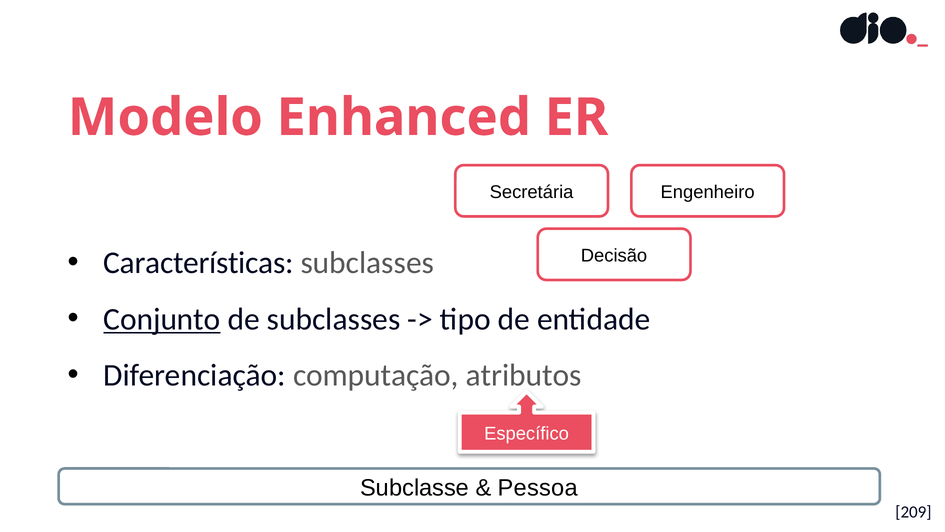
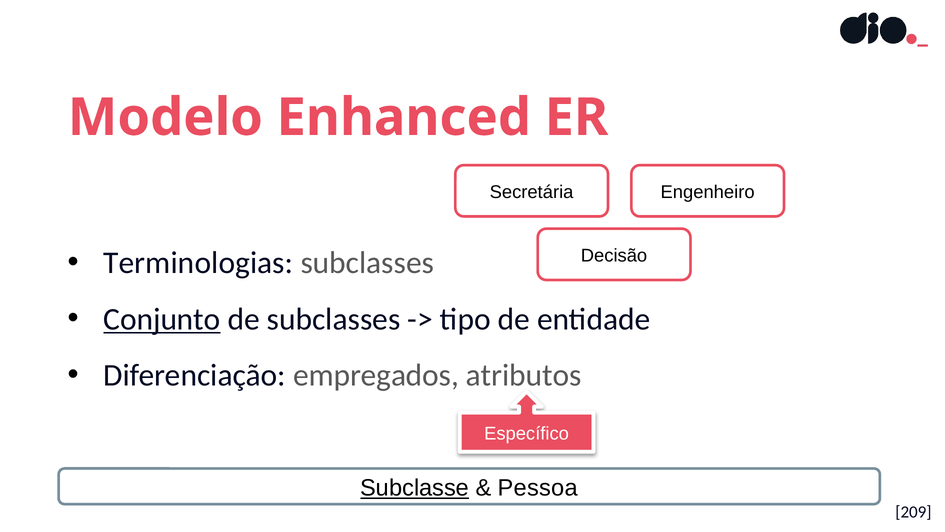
Características: Características -> Terminologias (198, 263)
computação: computação -> empregados (376, 375)
Subclasse underline: none -> present (415, 488)
